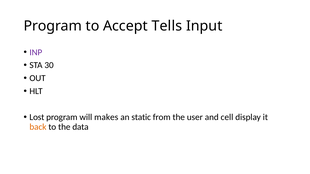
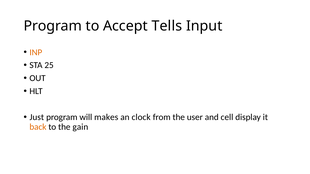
INP colour: purple -> orange (36, 52)
30: 30 -> 25 (49, 65)
Lost: Lost -> Just (37, 117)
static: static -> clock (141, 117)
data: data -> gain (80, 127)
